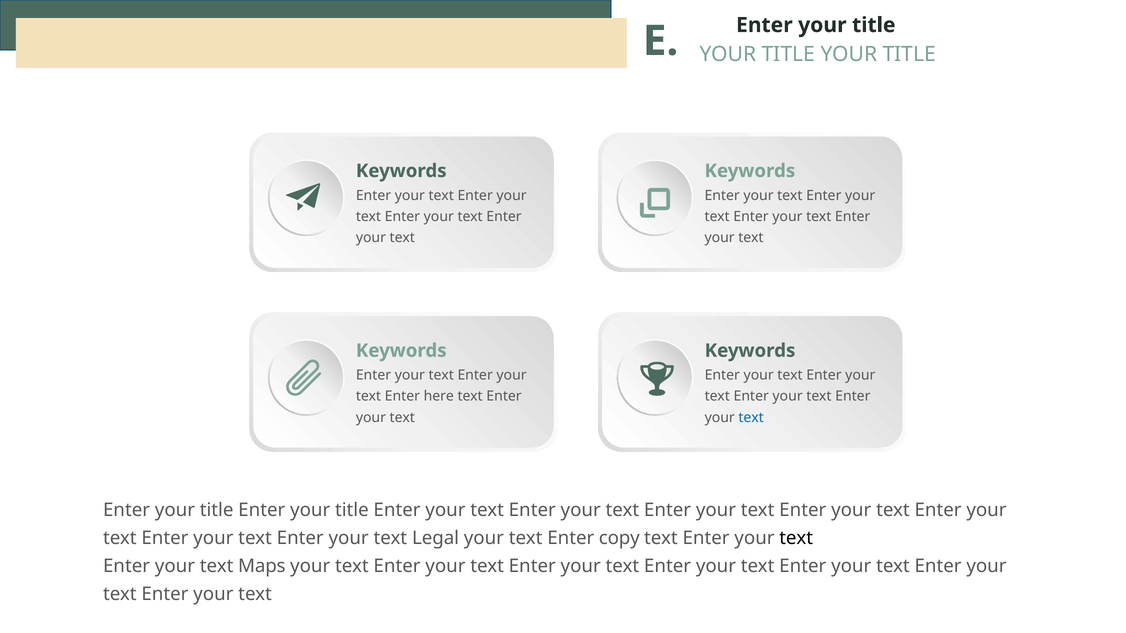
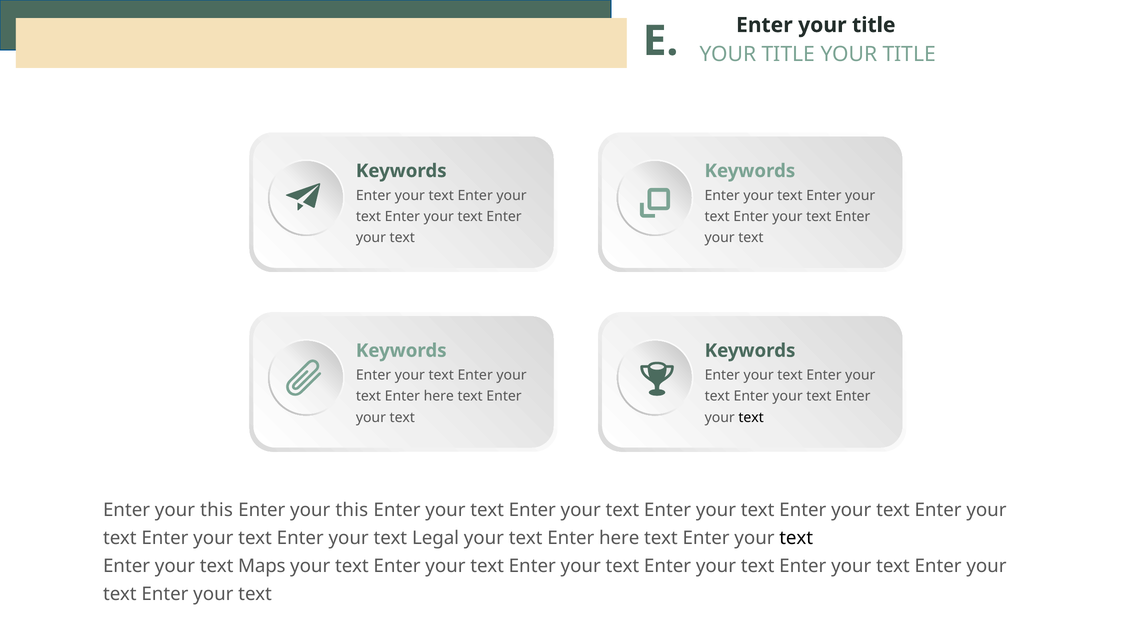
text colour: blue -> black (751, 418)
title: title -> this (217, 510)
title: title -> this (352, 510)
copy: copy -> here (619, 538)
